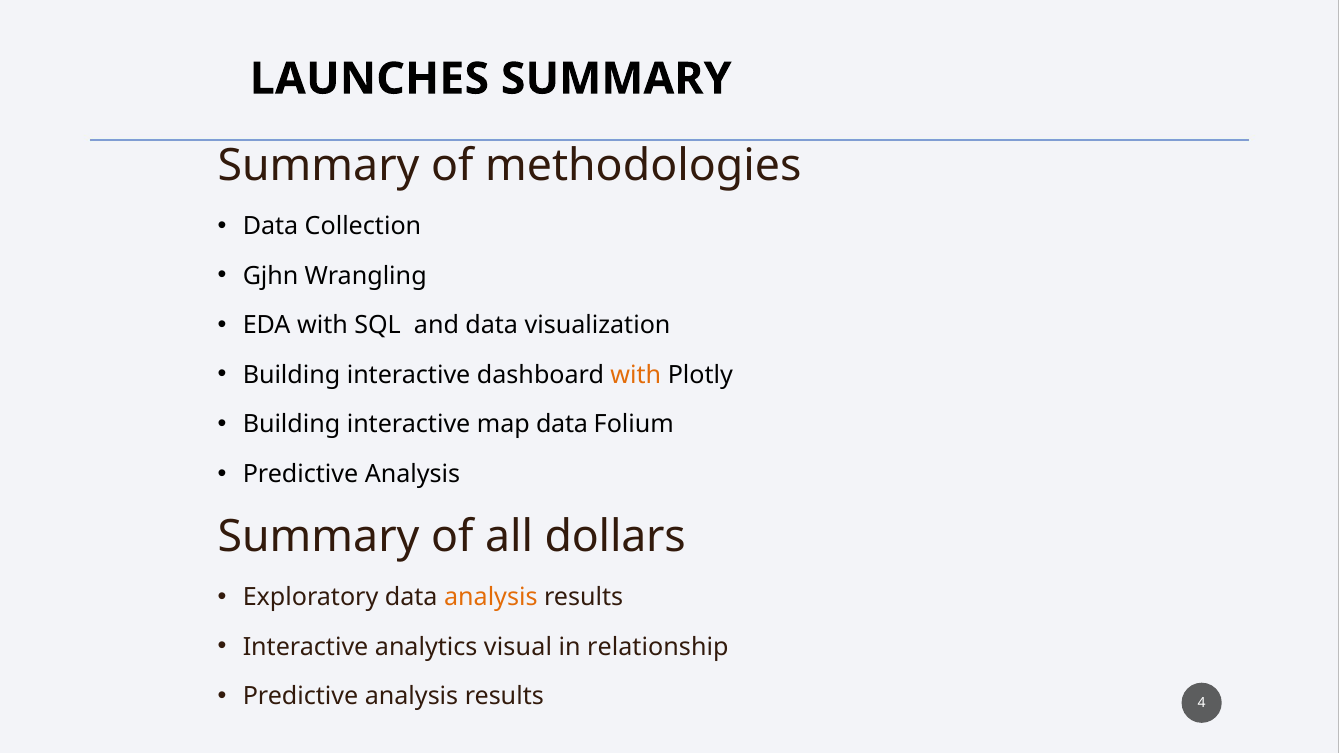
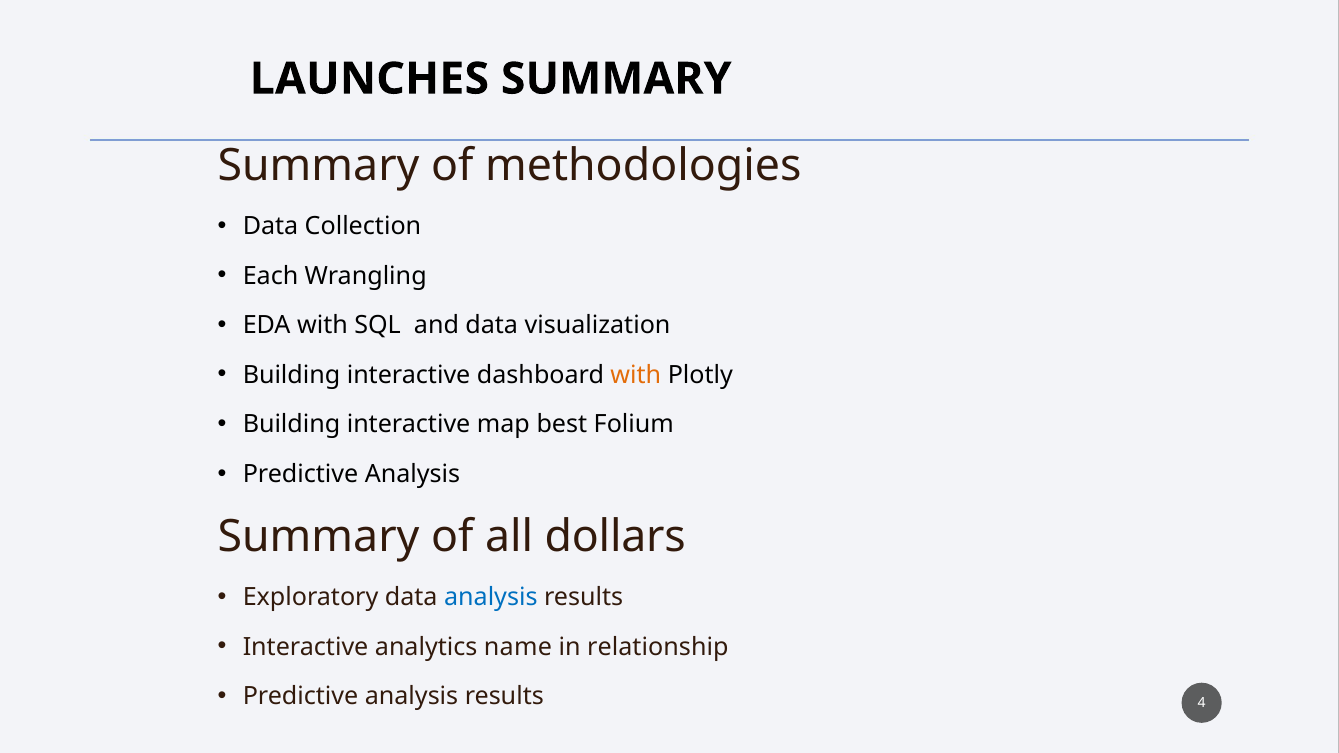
Gjhn: Gjhn -> Each (271, 276)
map data: data -> best (562, 425)
analysis colour: orange -> blue (491, 597)
visual: visual -> name (518, 647)
